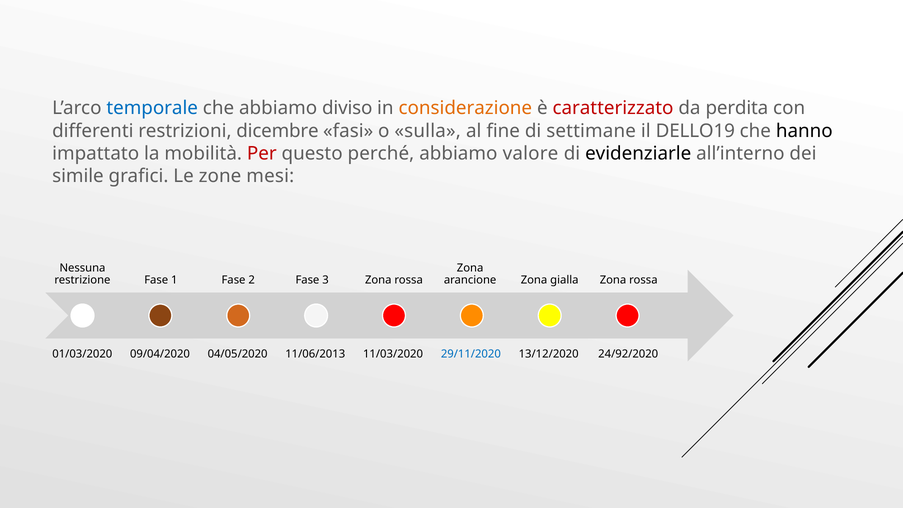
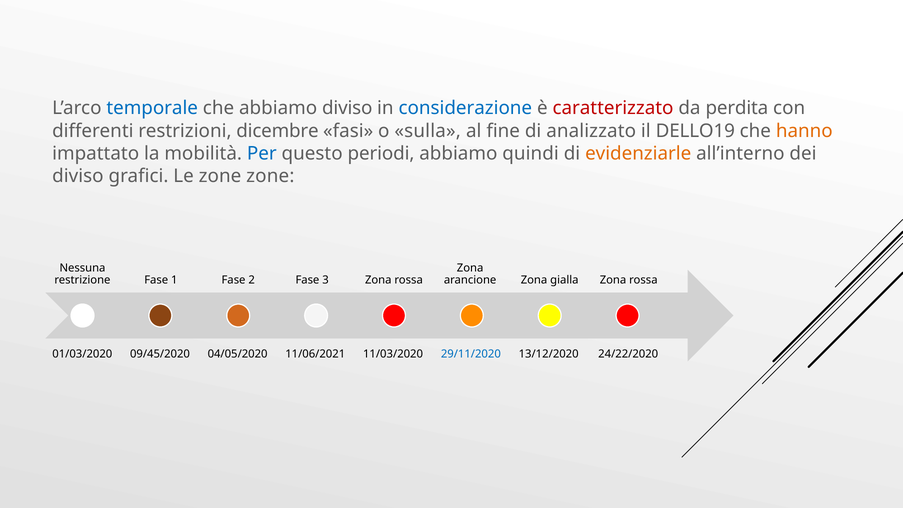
considerazione colour: orange -> blue (465, 108)
settimane: settimane -> analizzato (591, 131)
hanno colour: black -> orange (804, 131)
Per colour: red -> blue (262, 153)
perché: perché -> periodi (381, 153)
valore: valore -> quindi (531, 153)
evidenziarle colour: black -> orange (638, 153)
simile: simile -> diviso (78, 176)
zone mesi: mesi -> zone (270, 176)
09/04/2020: 09/04/2020 -> 09/45/2020 (160, 354)
11/06/2013: 11/06/2013 -> 11/06/2021 (315, 354)
24/92/2020: 24/92/2020 -> 24/22/2020 (628, 354)
